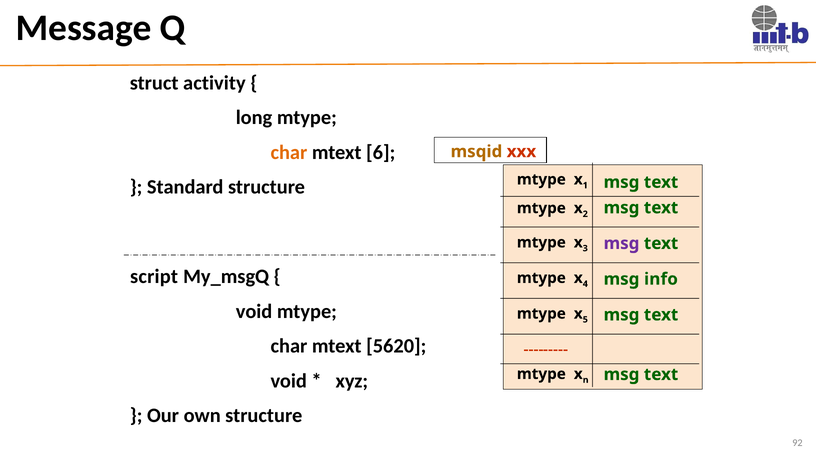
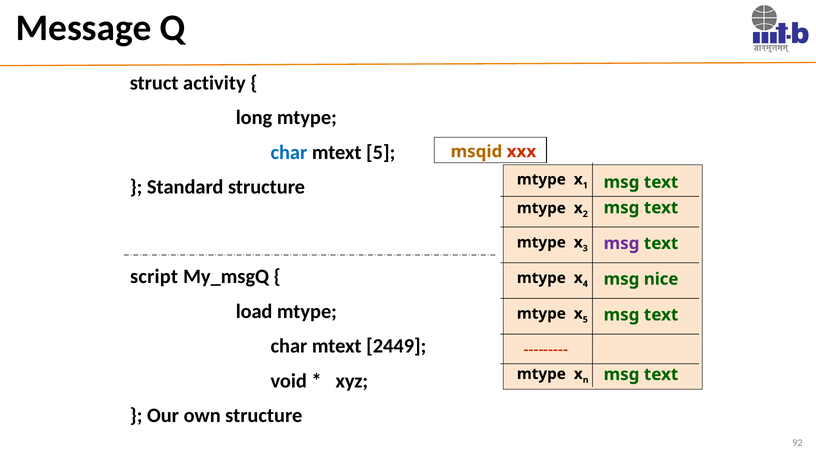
char colour: orange -> blue (289, 152)
mtext 6: 6 -> 5 (381, 152)
info: info -> nice (661, 279)
void: void -> load (254, 311)
5620: 5620 -> 2449 (396, 346)
